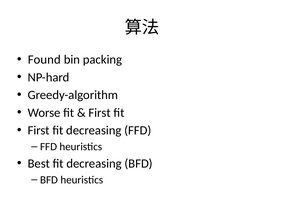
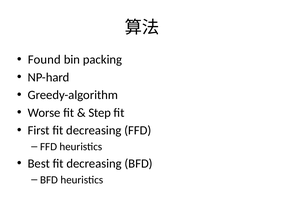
First: First -> Step (100, 113)
